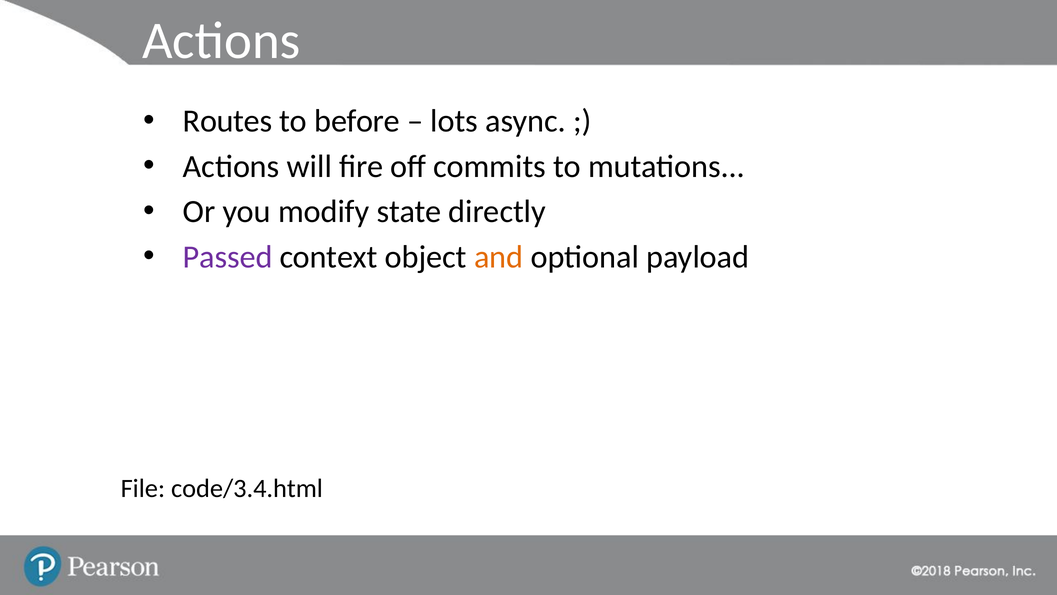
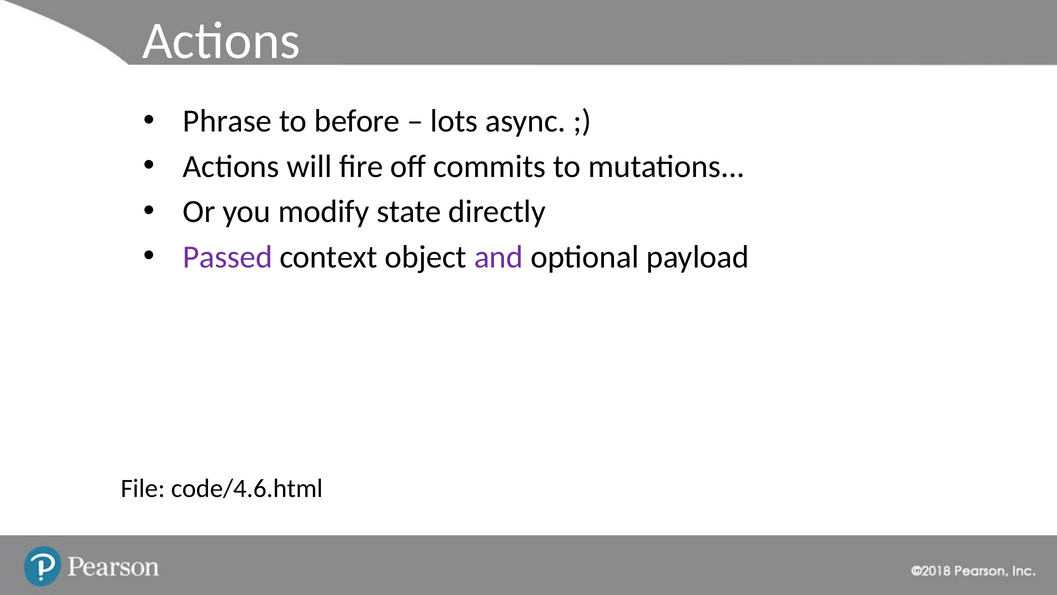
Routes: Routes -> Phrase (227, 121)
and colour: orange -> purple (499, 257)
code/3.4.html: code/3.4.html -> code/4.6.html (247, 488)
